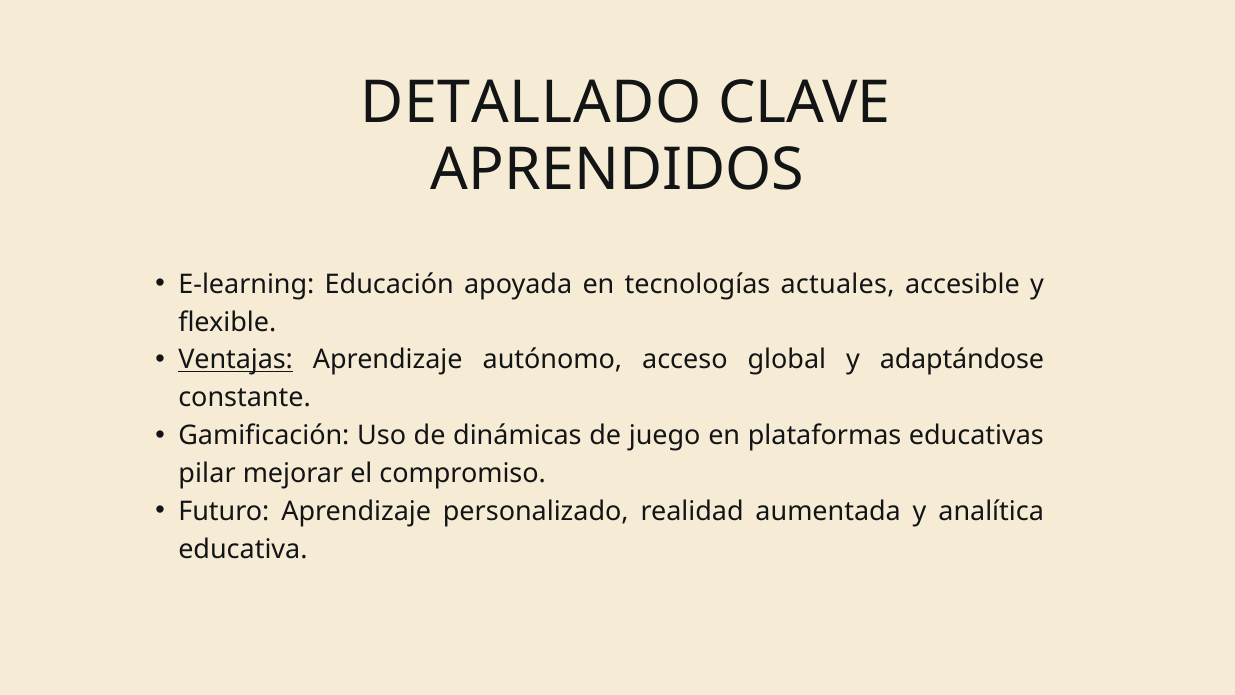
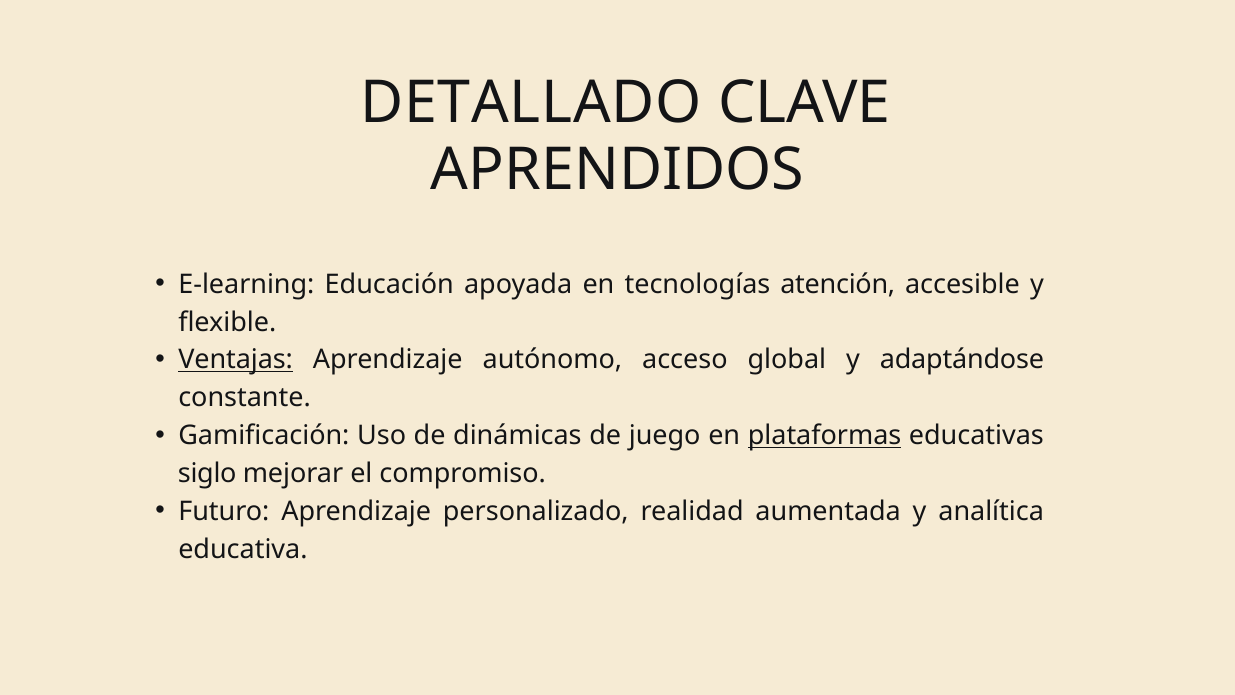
actuales: actuales -> atención (838, 284)
plataformas underline: none -> present (825, 436)
pilar: pilar -> siglo (207, 473)
